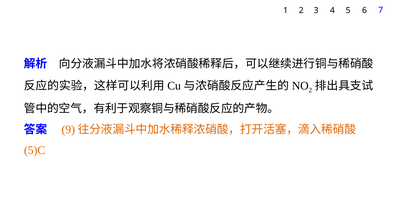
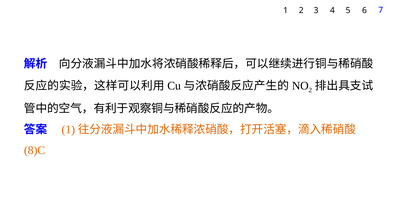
9: 9 -> 1 (68, 129)
5)C: 5)C -> 8)C (35, 150)
